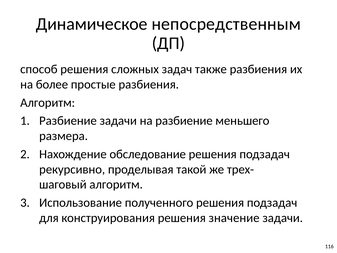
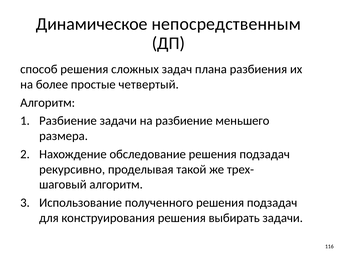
также: также -> плана (211, 69)
простые разбиения: разбиения -> четвертый (149, 84)
значение: значение -> выбирать (234, 218)
